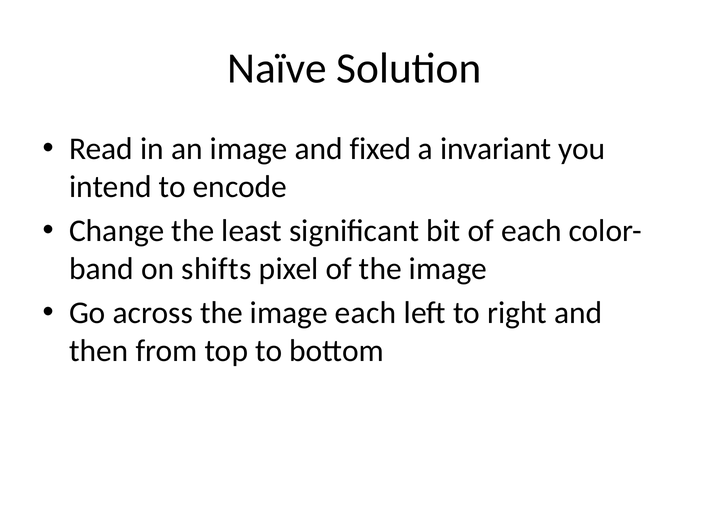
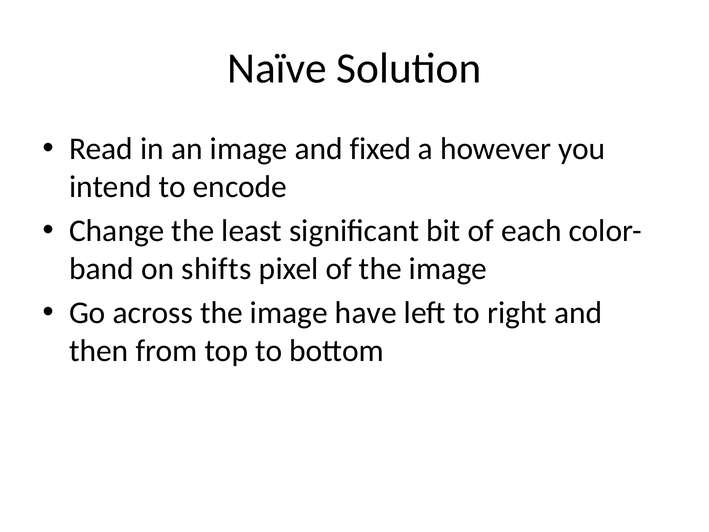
invariant: invariant -> however (496, 149)
image each: each -> have (366, 313)
